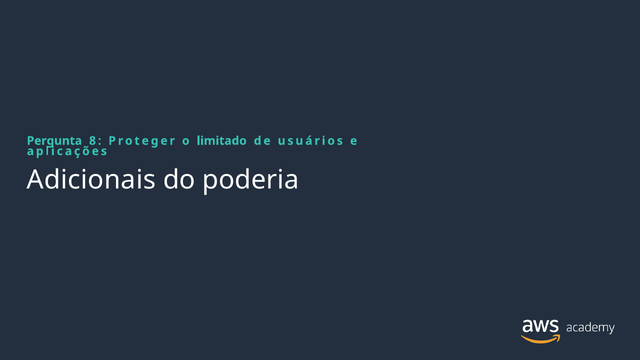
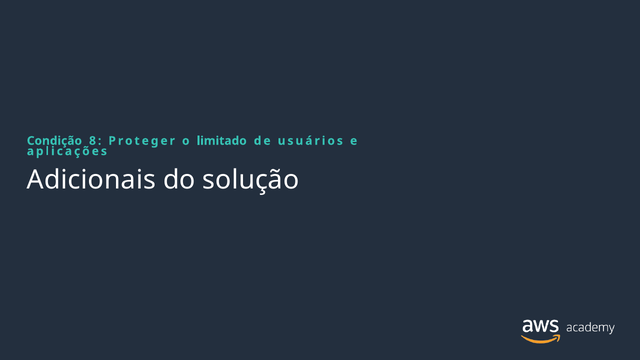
Pergunta: Pergunta -> Condição (54, 141)
poderia: poderia -> solução (251, 180)
